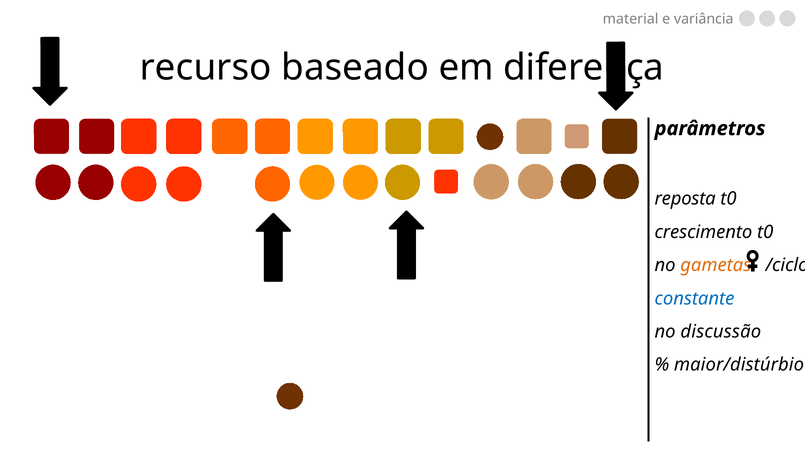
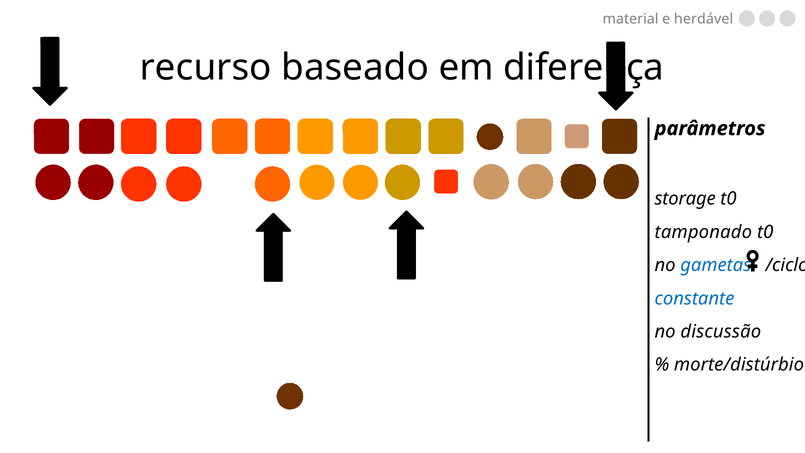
variância: variância -> herdável (704, 19)
reposta: reposta -> storage (685, 199)
crescimento: crescimento -> tamponado (703, 232)
gametas colour: orange -> blue (716, 265)
maior/distúrbio: maior/distúrbio -> morte/distúrbio (739, 365)
